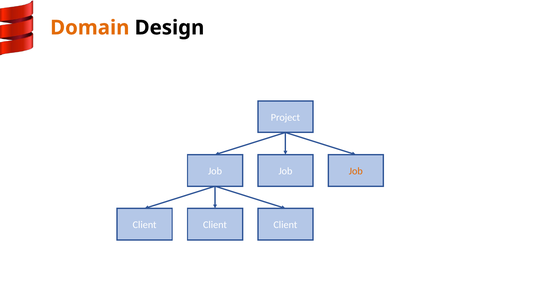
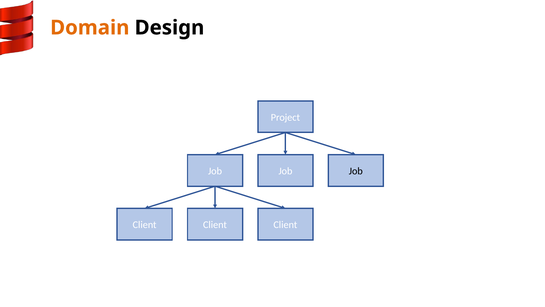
Job colour: orange -> black (356, 171)
